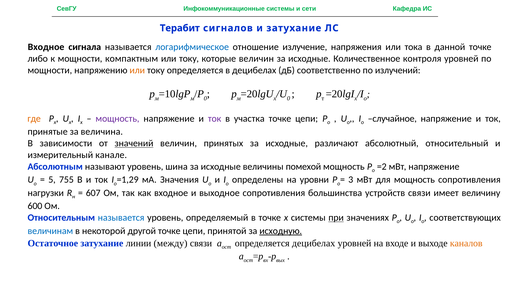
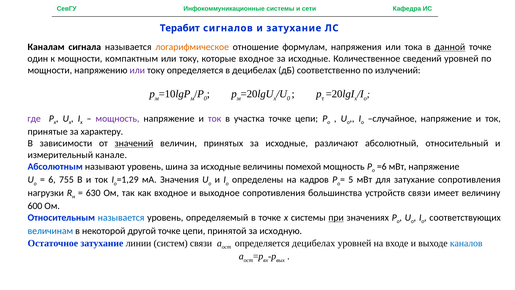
Входное: Входное -> Каналам (46, 47)
логарифмическое colour: blue -> orange (192, 47)
излучение: излучение -> формулам (305, 47)
данной underline: none -> present (450, 47)
либо: либо -> один (38, 59)
которые величин: величин -> входное (256, 59)
контроля: контроля -> сведений (422, 59)
или colour: orange -> purple (137, 70)
где colour: orange -> purple (34, 118)
величина: величина -> характеру (102, 132)
=2: =2 -> =6 (382, 166)
5: 5 -> 6 (52, 180)
уровни: уровни -> кадров (314, 180)
3: 3 -> 5 (351, 180)
для мощность: мощность -> затухание (414, 180)
607: 607 -> 630 (93, 193)
исходную underline: present -> none (281, 231)
между: между -> систем (171, 243)
каналов colour: orange -> blue (466, 243)
